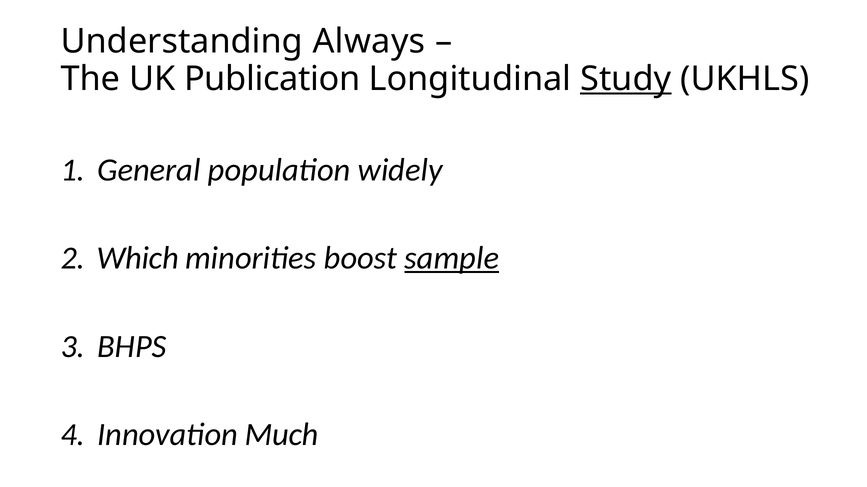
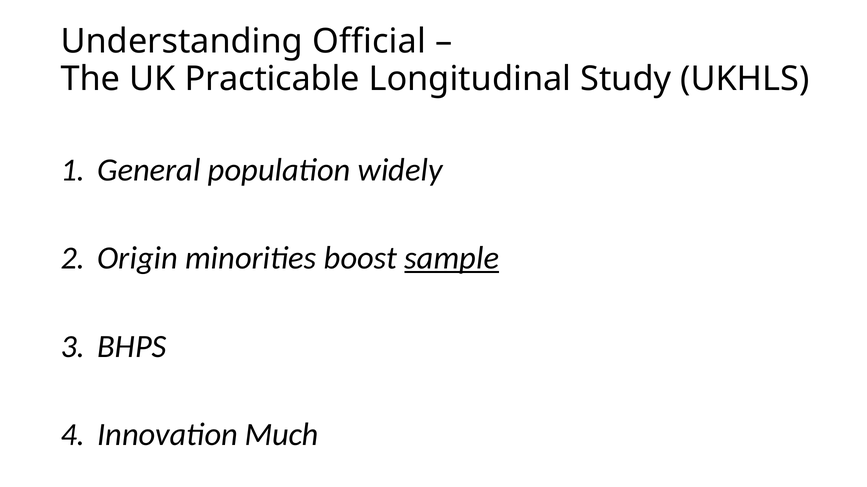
Always: Always -> Official (369, 42)
Publication: Publication -> Practicable (272, 79)
Study underline: present -> none (626, 79)
Which: Which -> Origin (138, 259)
